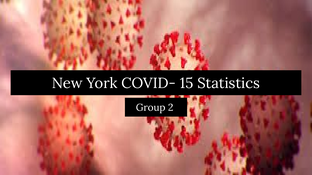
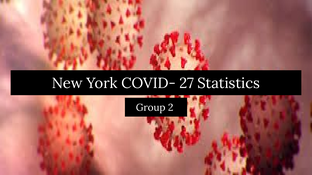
15: 15 -> 27 (187, 84)
